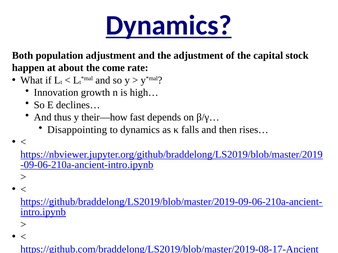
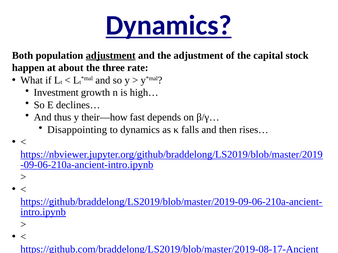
adjustment underline: none -> present (111, 56)
come: come -> three (113, 68)
Innovation: Innovation -> Investment (56, 93)
